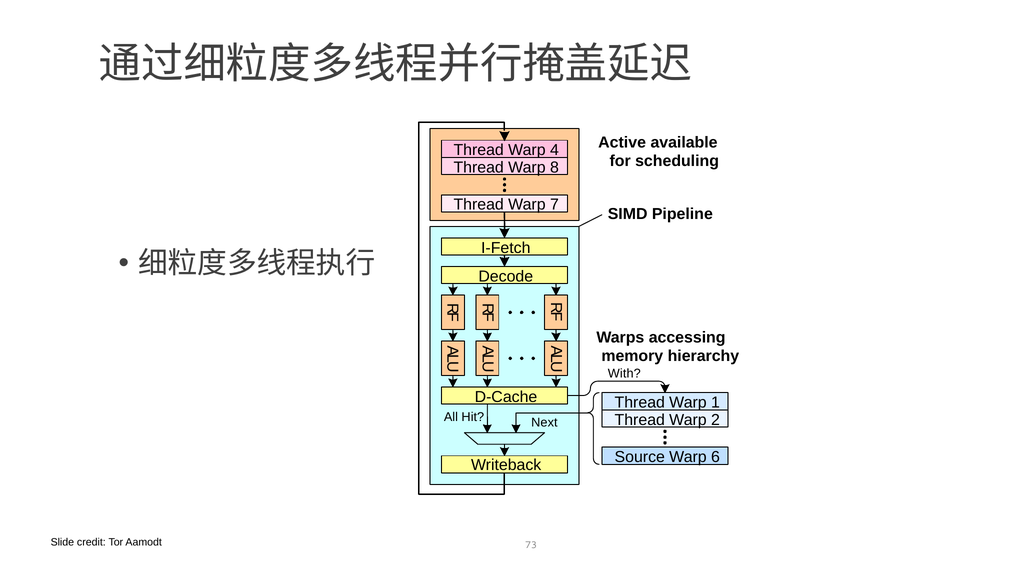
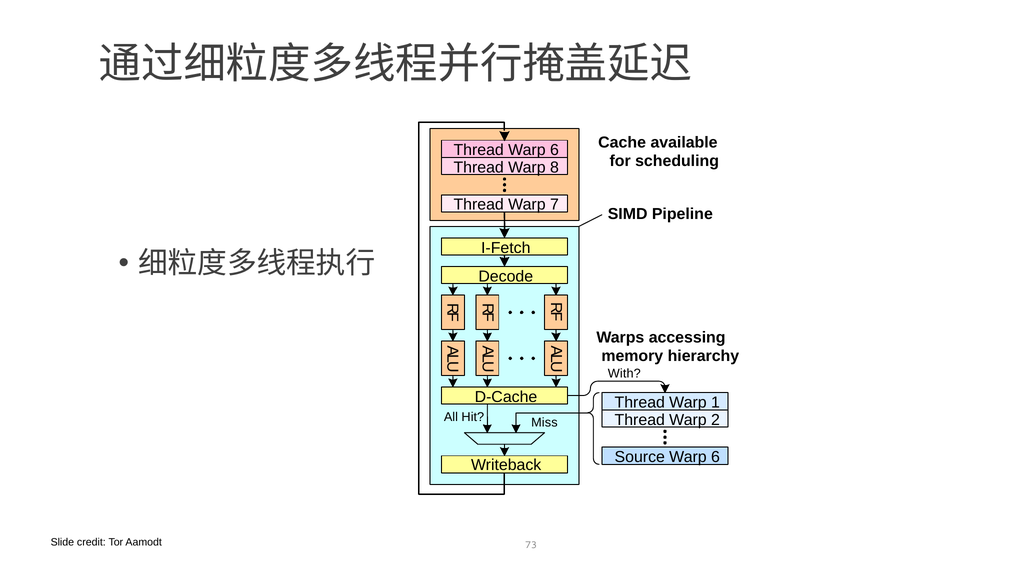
Active: Active -> Cache (622, 143)
Thread Warp 4: 4 -> 6 (554, 150)
Next: Next -> Miss (544, 423)
